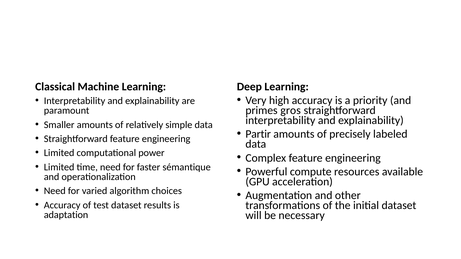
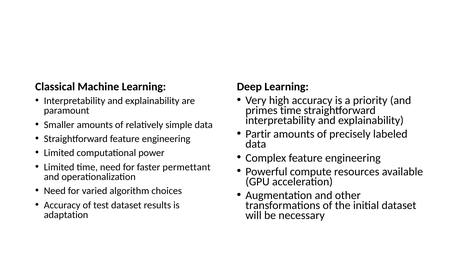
primes gros: gros -> time (291, 111)
sémantique: sémantique -> permettant (187, 167)
